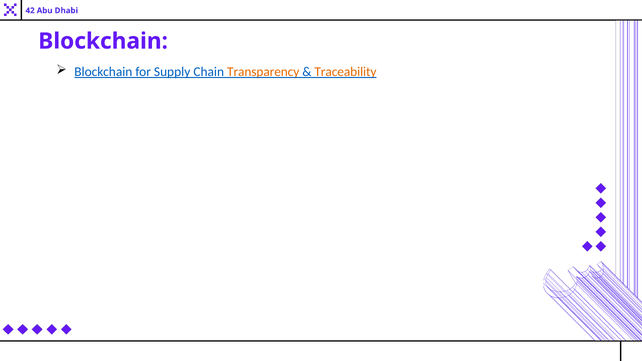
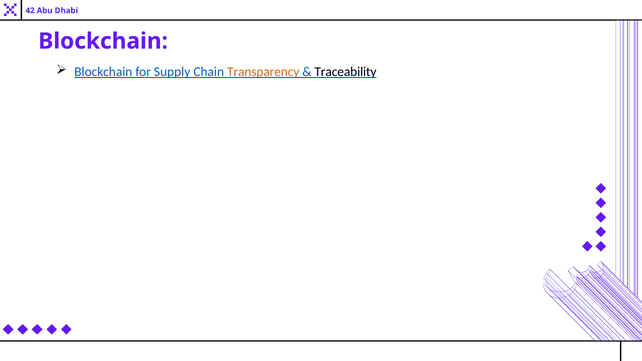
Traceability colour: orange -> black (345, 72)
